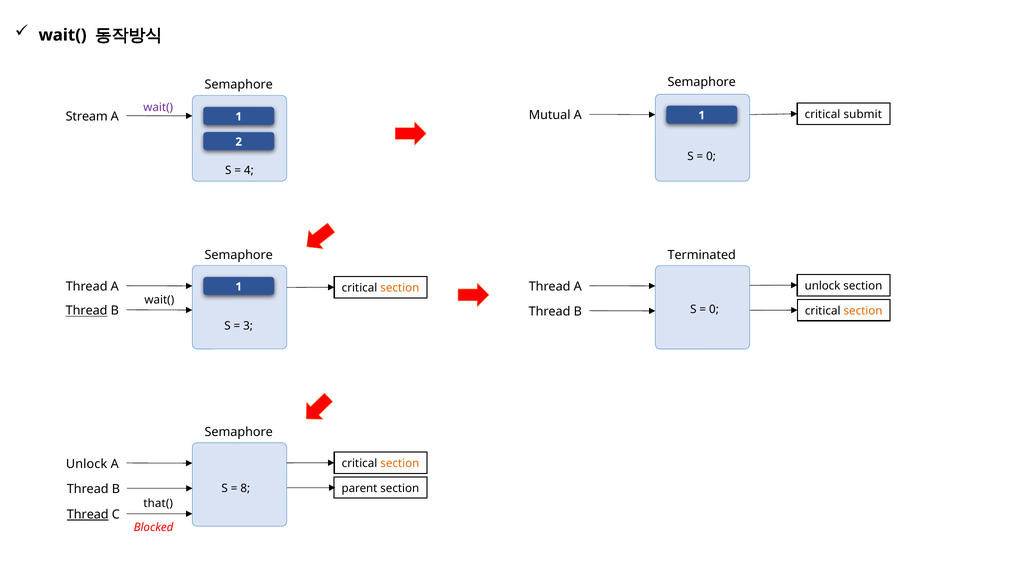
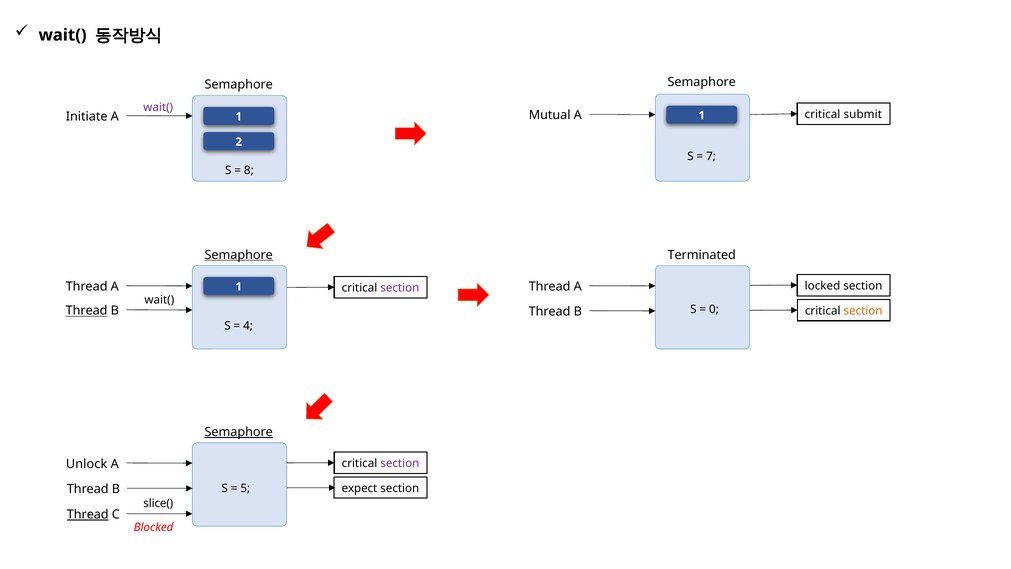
Stream: Stream -> Initiate (87, 116)
0: 0 -> 7 (711, 157)
4: 4 -> 8 (249, 170)
Semaphore underline: none -> present (239, 255)
unlock: unlock -> locked (822, 286)
section colour: orange -> purple (400, 288)
3: 3 -> 4 (248, 326)
Semaphore underline: none -> present (239, 432)
section colour: orange -> purple (400, 463)
8: 8 -> 5 (245, 488)
parent: parent -> expect (359, 488)
that(: that( -> slice( (158, 503)
